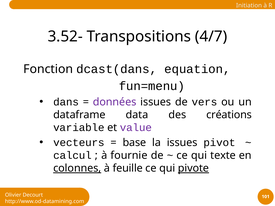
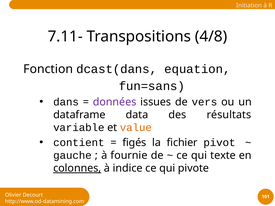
3.52-: 3.52- -> 7.11- (65, 37)
4/7: 4/7 -> 4/8 (211, 37)
fun=menu: fun=menu -> fun=sans (152, 86)
créations: créations -> résultats (229, 115)
value colour: purple -> orange (136, 128)
vecteurs: vecteurs -> contient (79, 143)
base: base -> figés (134, 143)
la issues: issues -> fichier (182, 143)
calcul: calcul -> gauche (72, 156)
feuille: feuille -> indice (128, 168)
pivote underline: present -> none (193, 168)
